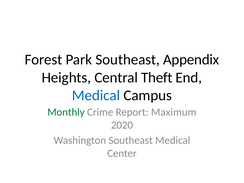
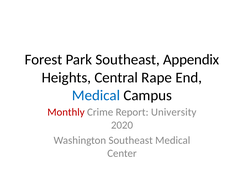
Theft: Theft -> Rape (157, 78)
Monthly colour: green -> red (66, 112)
Maximum: Maximum -> University (174, 112)
